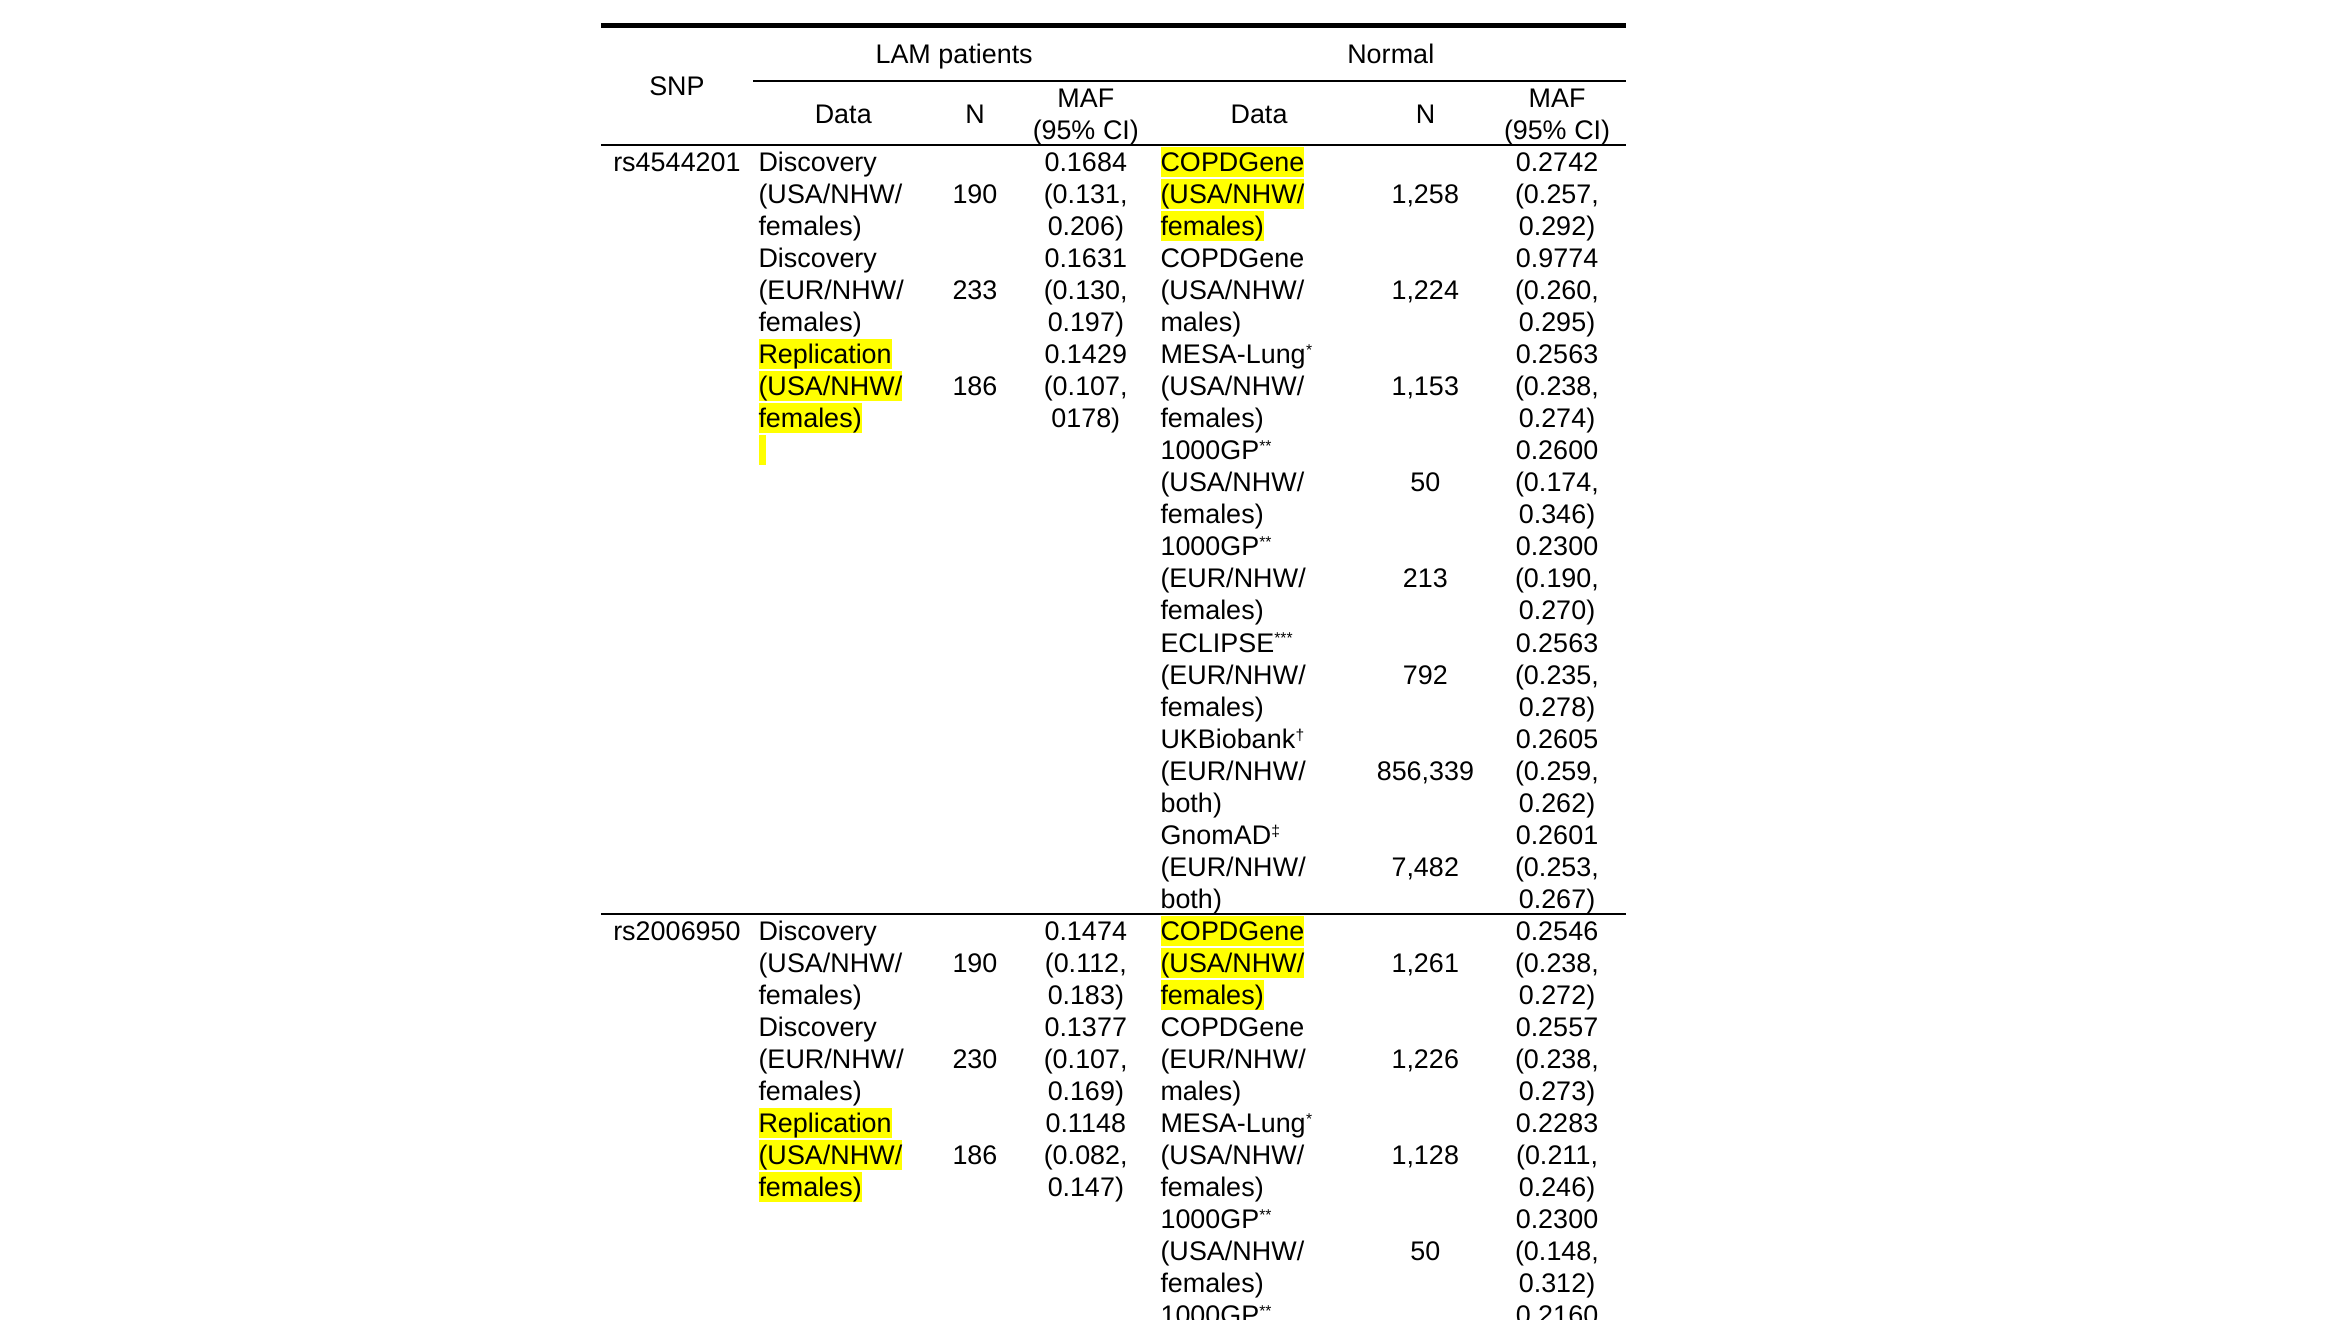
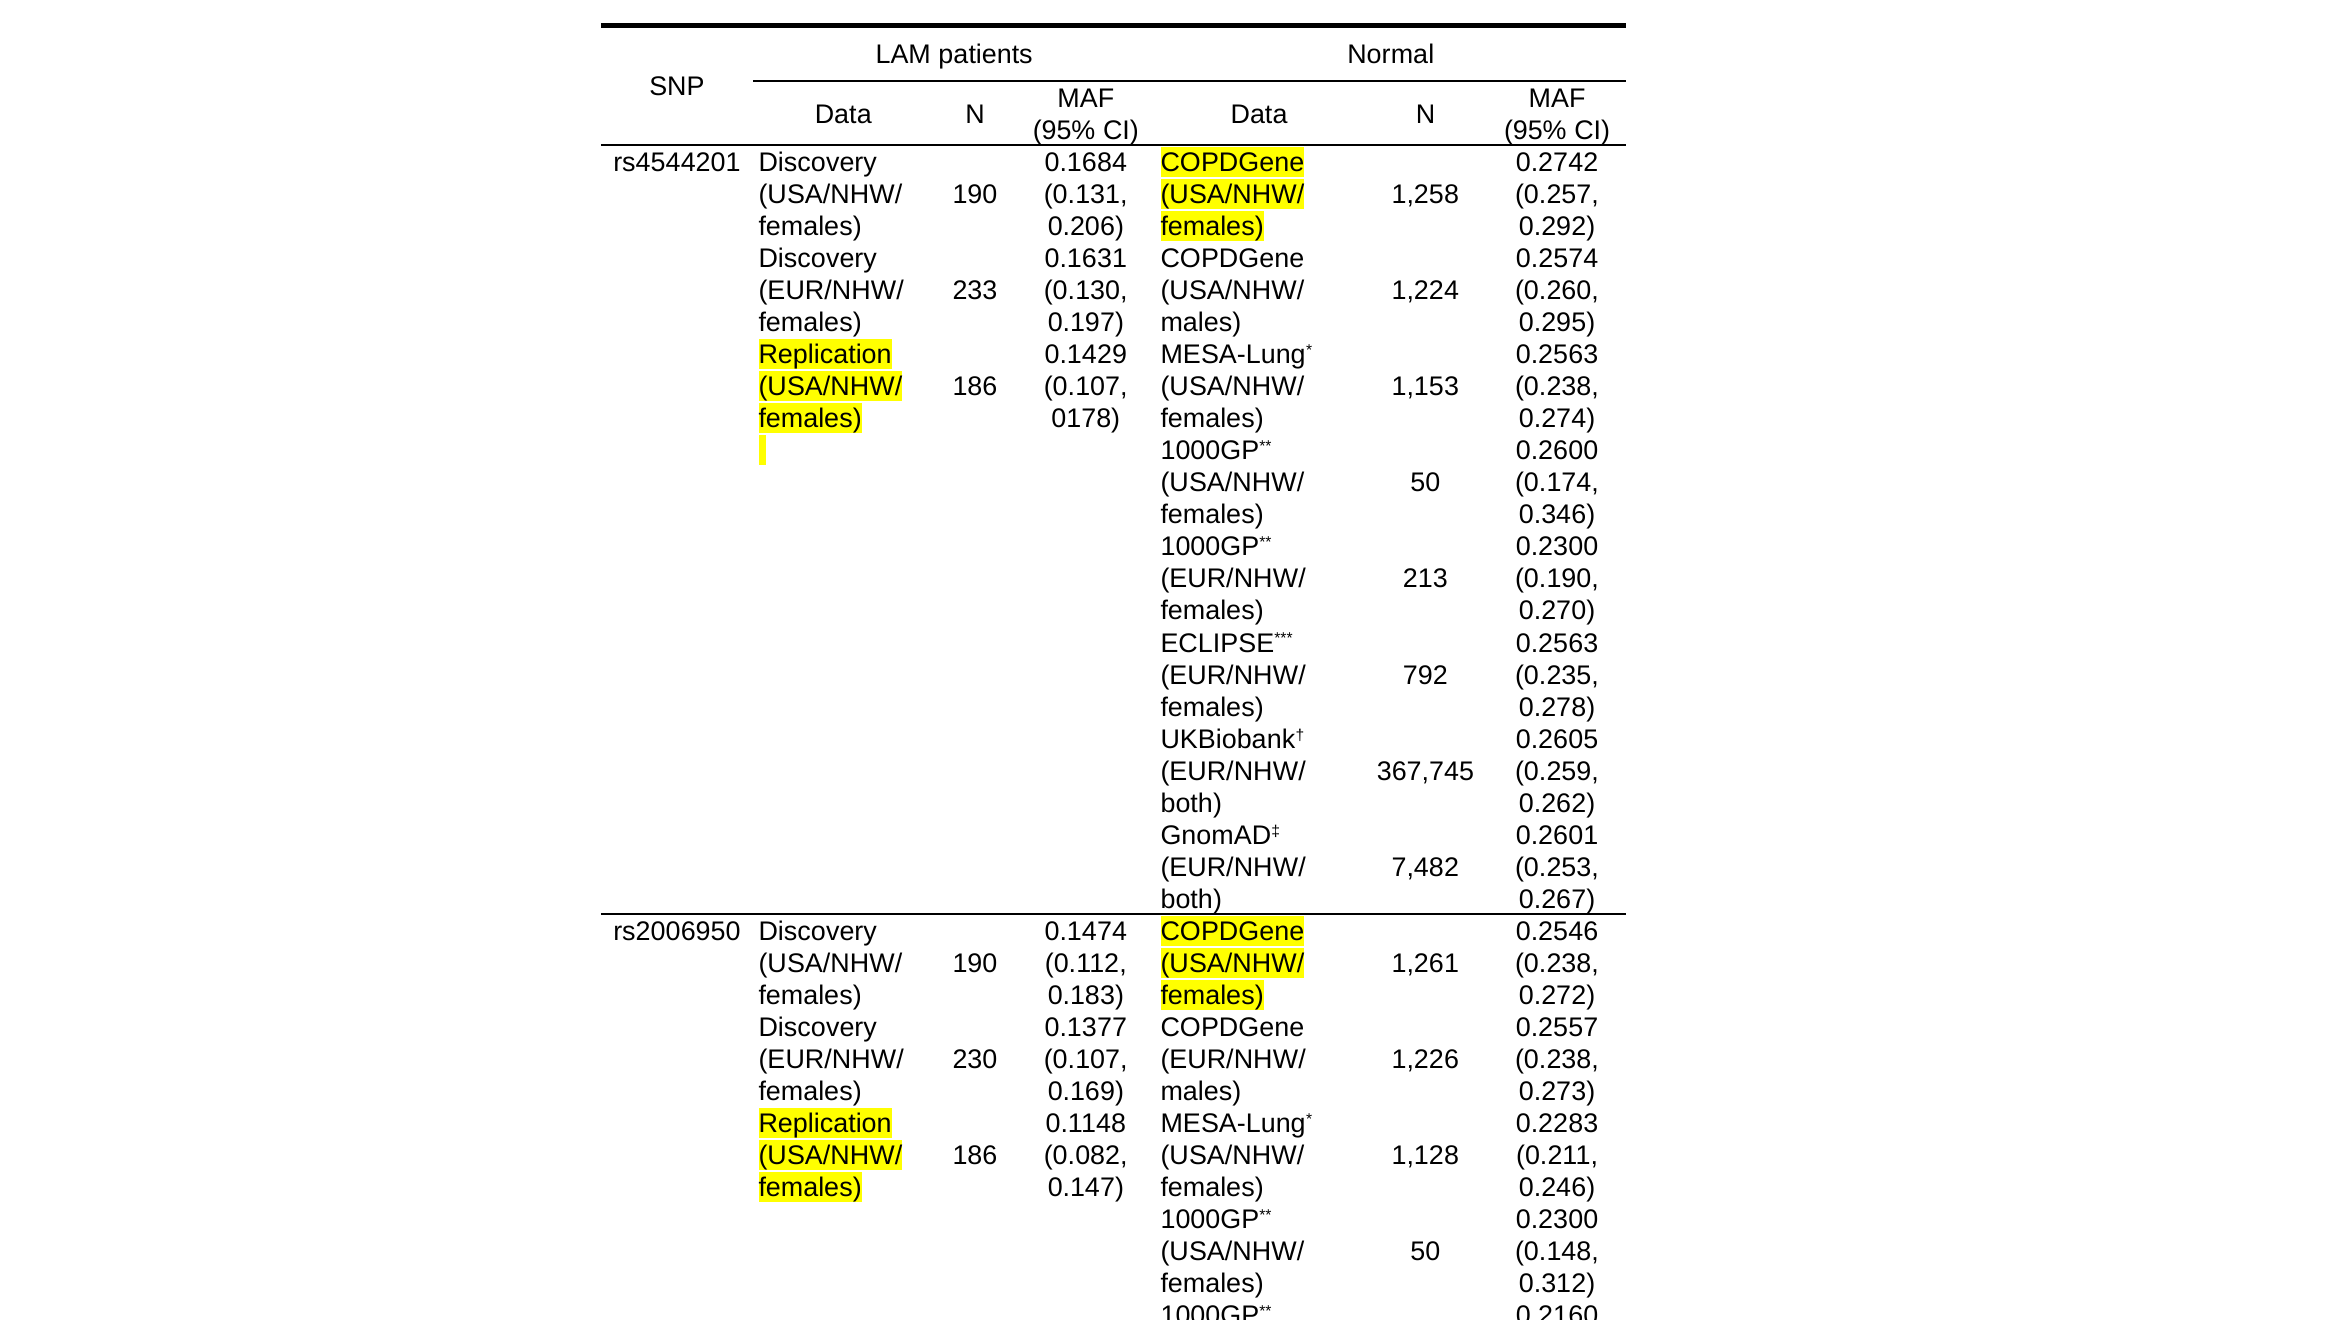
0.9774: 0.9774 -> 0.2574 (1557, 259)
856,339: 856,339 -> 367,745 (1425, 771)
